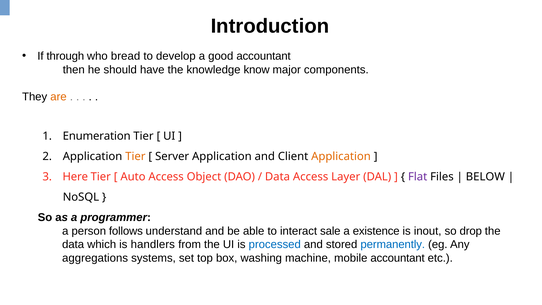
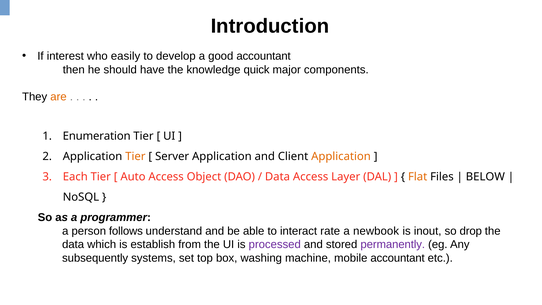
through: through -> interest (65, 56)
bread: bread -> easily (126, 56)
know: know -> quick (257, 70)
Here: Here -> Each (75, 177)
Flat colour: purple -> orange (418, 177)
sale: sale -> rate (330, 231)
existence: existence -> newbook (376, 231)
handlers: handlers -> establish (153, 244)
processed colour: blue -> purple (275, 244)
permanently colour: blue -> purple (393, 244)
aggregations: aggregations -> subsequently (95, 258)
